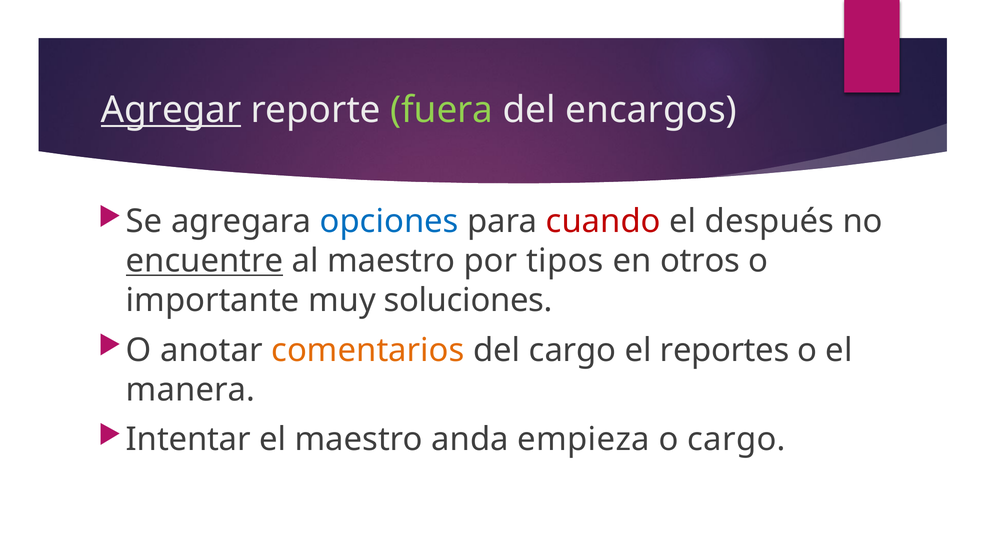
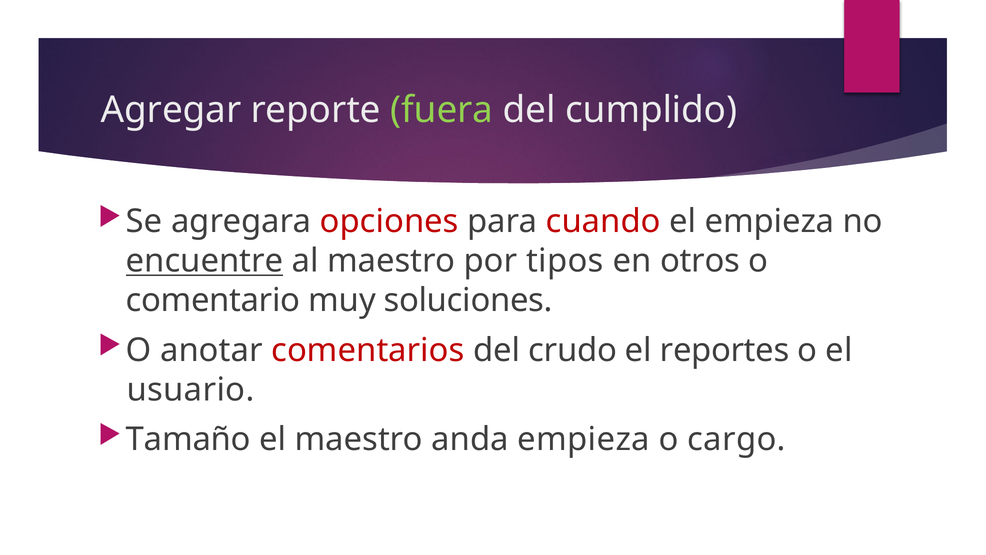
Agregar underline: present -> none (171, 110)
encargos: encargos -> cumplido (651, 110)
opciones colour: blue -> red (389, 221)
el después: después -> empieza (770, 221)
importante: importante -> comentario (213, 300)
comentarios colour: orange -> red (368, 350)
del cargo: cargo -> crudo (573, 350)
manera: manera -> usuario (190, 390)
Intentar: Intentar -> Tamaño (188, 439)
